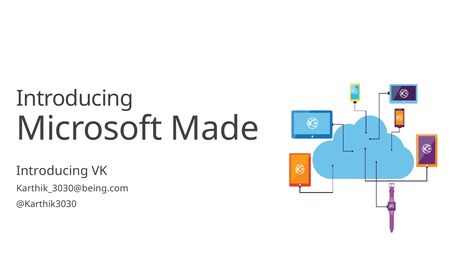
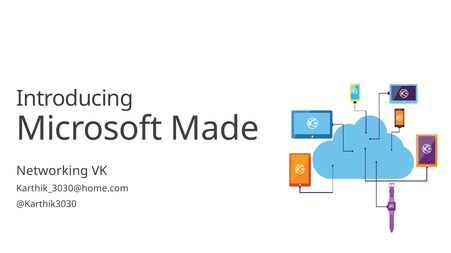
Introducing: Introducing -> Networking (52, 171)
Karthik_3030@being.com: Karthik_3030@being.com -> Karthik_3030@home.com (72, 189)
